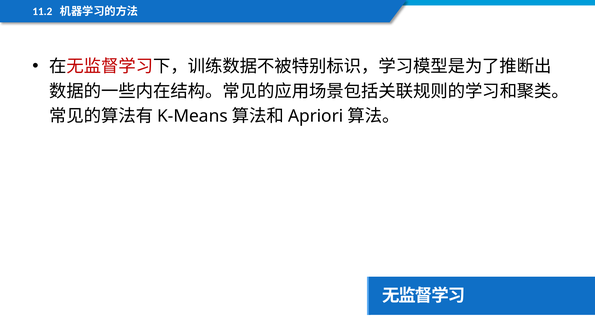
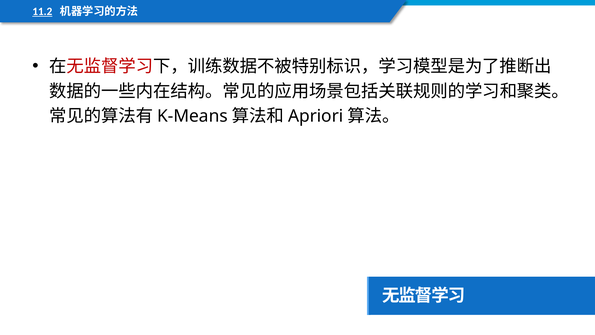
11.2 underline: none -> present (42, 12)
